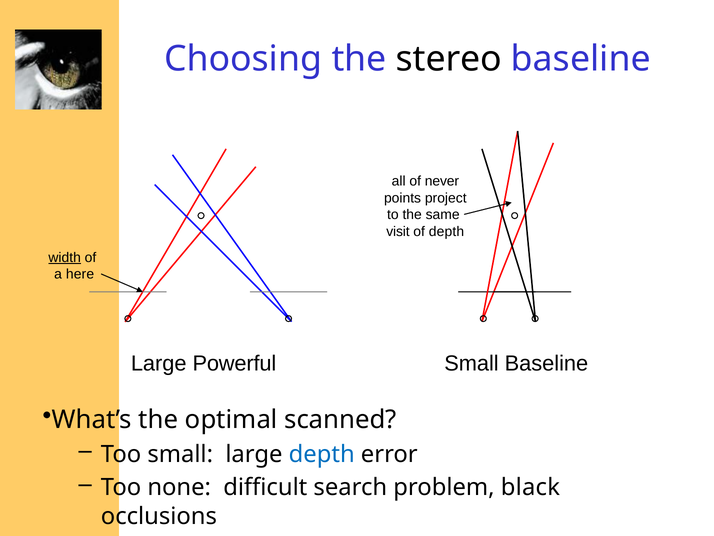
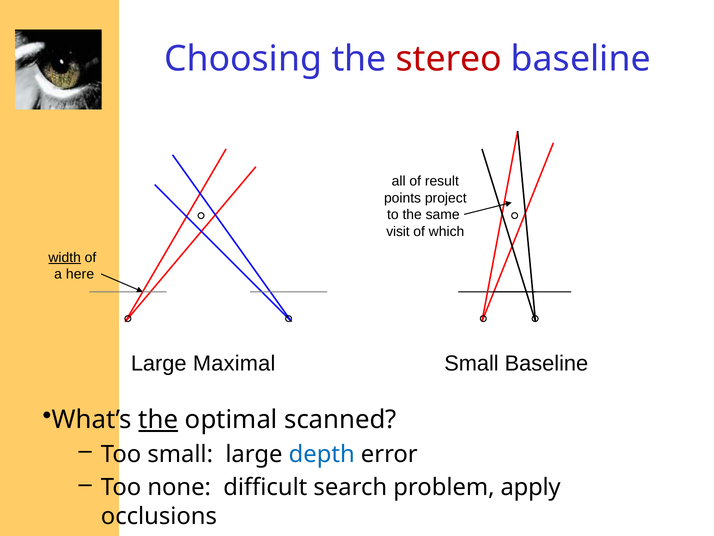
stereo colour: black -> red (449, 59)
never: never -> result (442, 181)
of depth: depth -> which (447, 231)
Powerful: Powerful -> Maximal (234, 363)
the underline: none -> present (158, 419)
black: black -> apply (531, 487)
